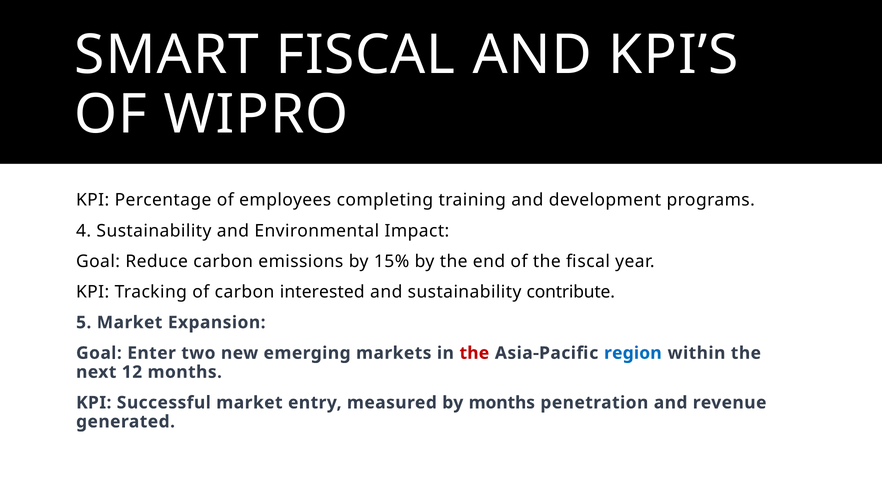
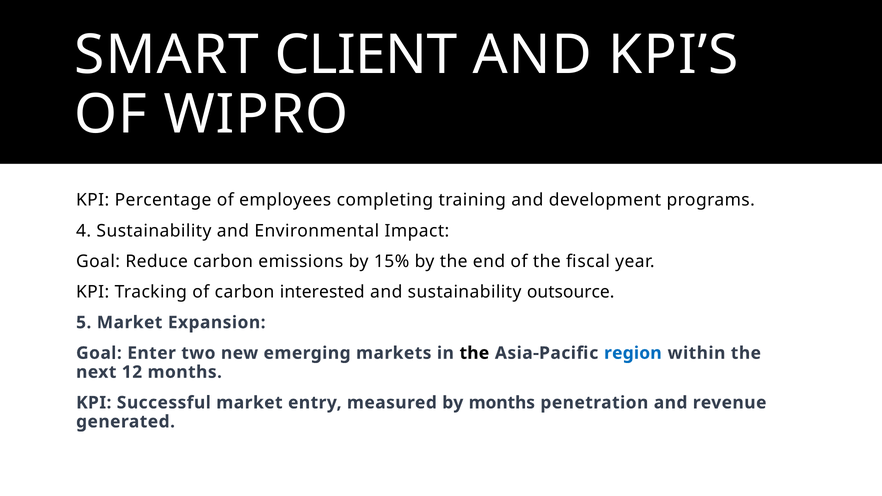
SMART FISCAL: FISCAL -> CLIENT (366, 55)
contribute: contribute -> outsource (571, 292)
the colour: red -> black (474, 353)
